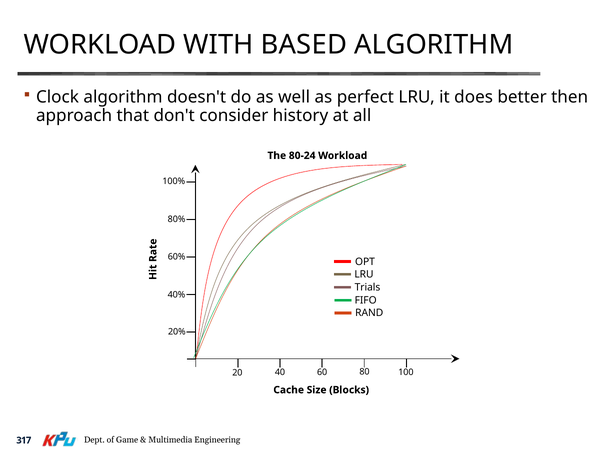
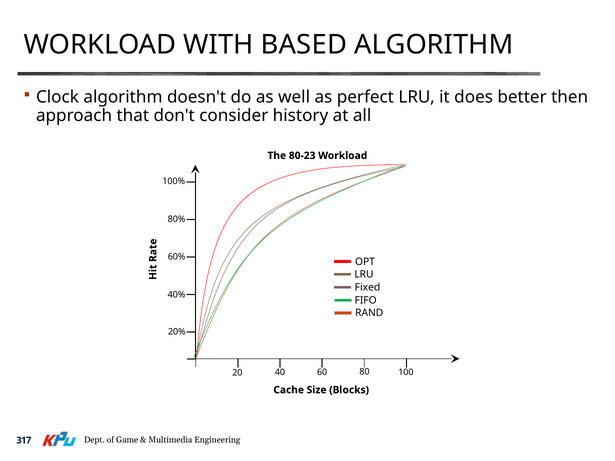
80-24: 80-24 -> 80-23 (302, 156)
Trials: Trials -> Fixed (367, 287)
